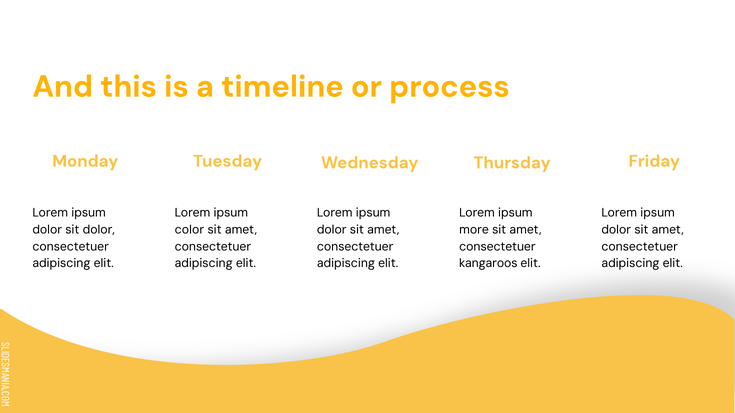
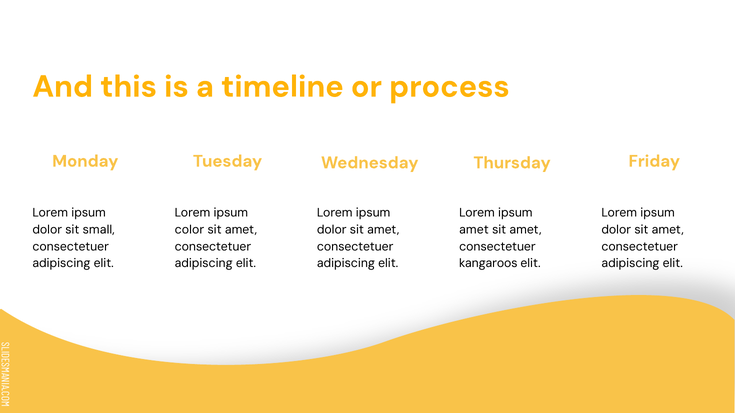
sit dolor: dolor -> small (99, 230)
more: more -> amet (474, 230)
